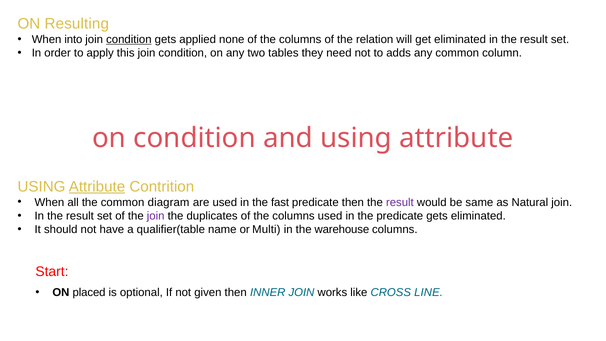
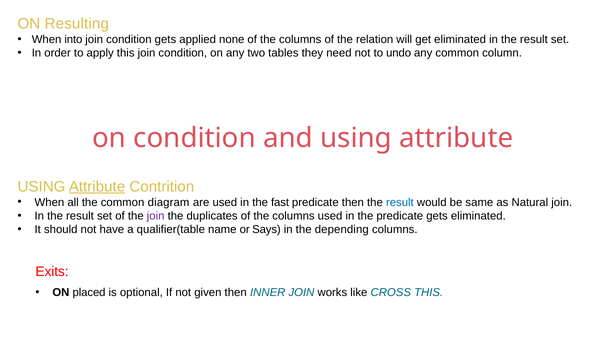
condition underline: present -> none (129, 39)
adds: adds -> undo (399, 53)
result colour: purple -> blue (400, 202)
Multi: Multi -> Says (266, 230)
warehouse: warehouse -> depending (342, 230)
Start: Start -> Exits (52, 271)
CROSS LINE: LINE -> THIS (429, 292)
